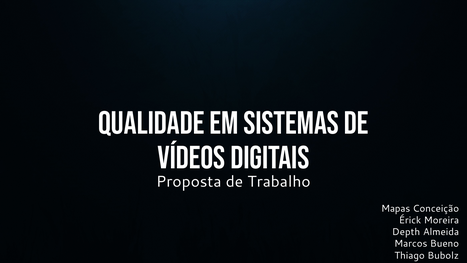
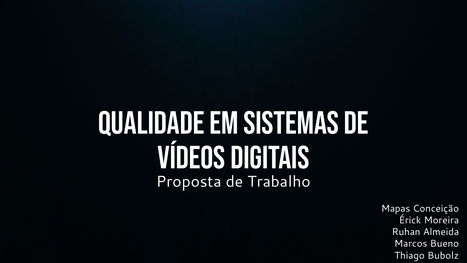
Depth: Depth -> Ruhan (406, 232)
